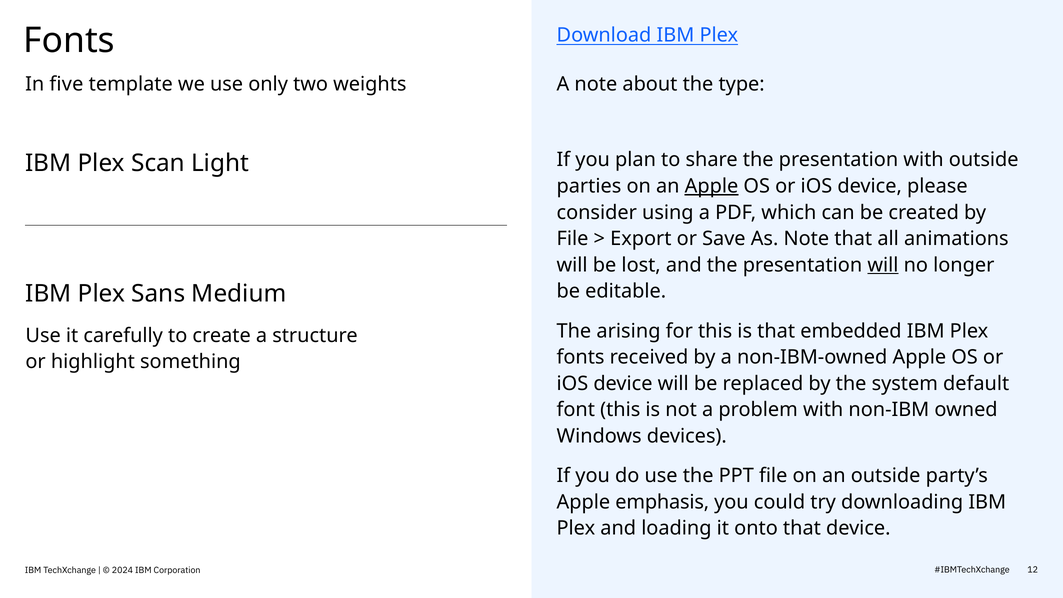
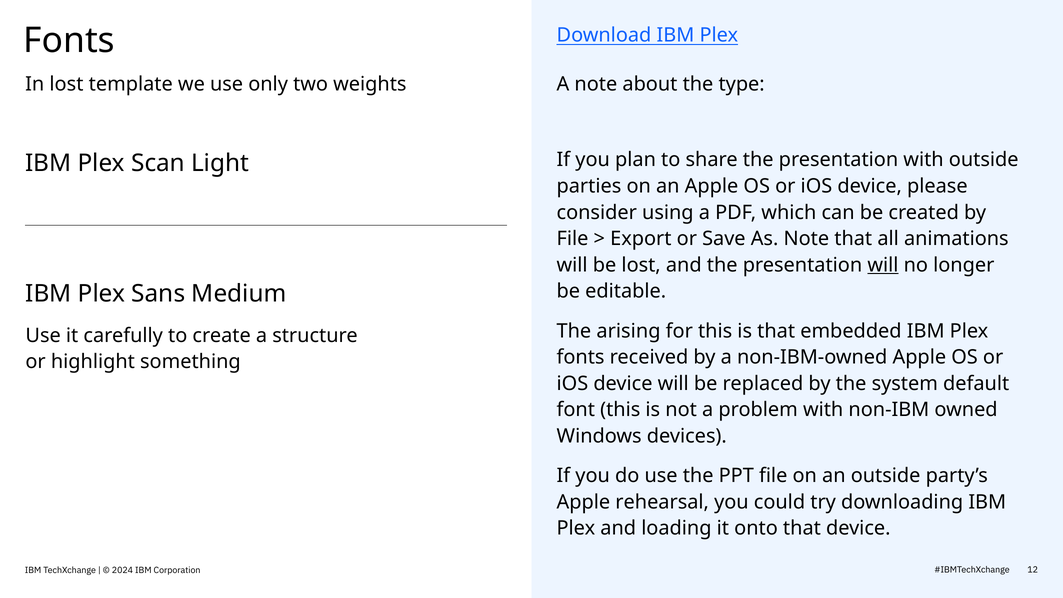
In five: five -> lost (66, 84)
Apple underline: present -> none (712, 186)
emphasis: emphasis -> rehearsal (662, 502)
